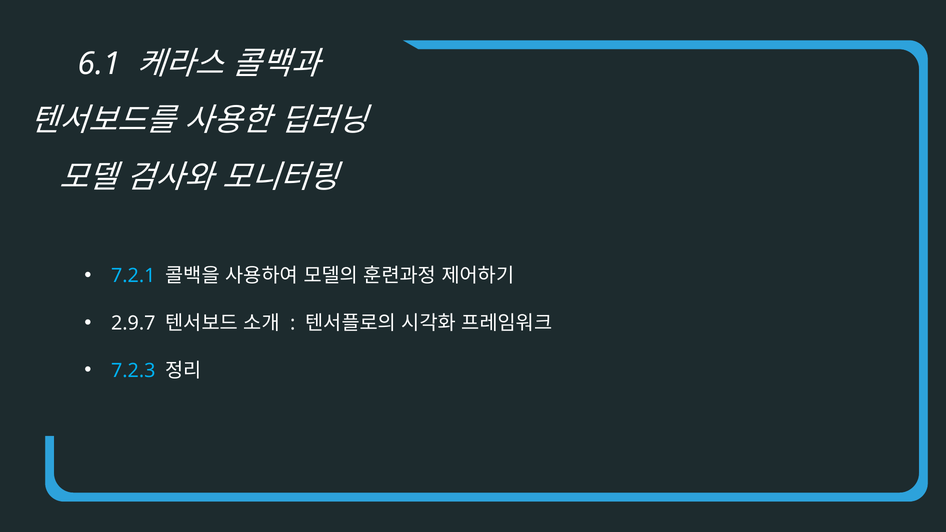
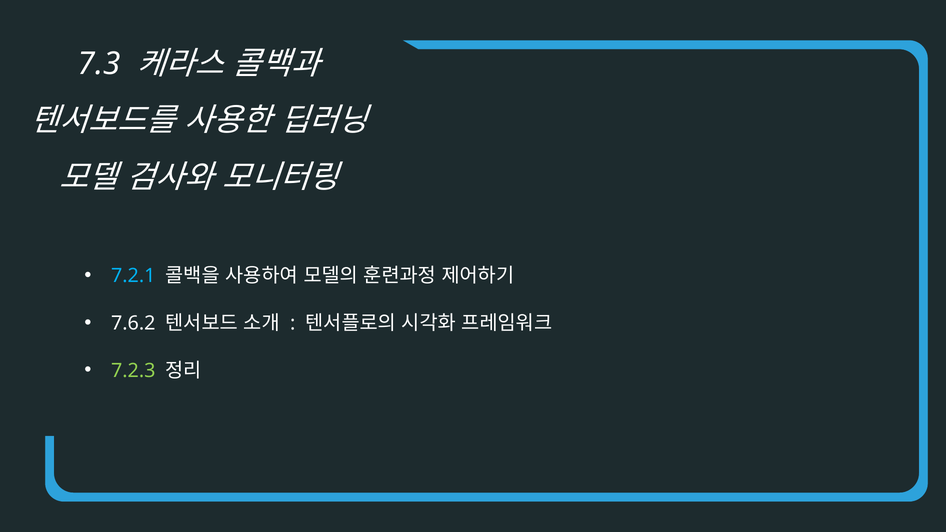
6.1: 6.1 -> 7.3 (99, 64)
2.9.7: 2.9.7 -> 7.6.2 (133, 323)
7.2.3 colour: light blue -> light green (133, 371)
